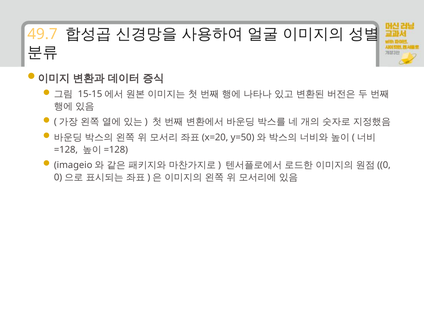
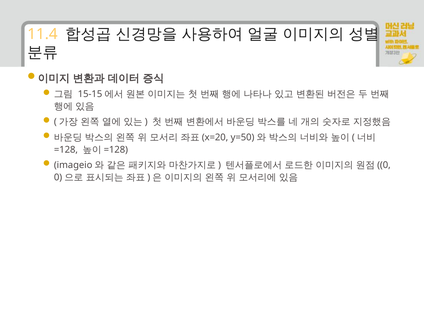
49.7: 49.7 -> 11.4 (42, 34)
